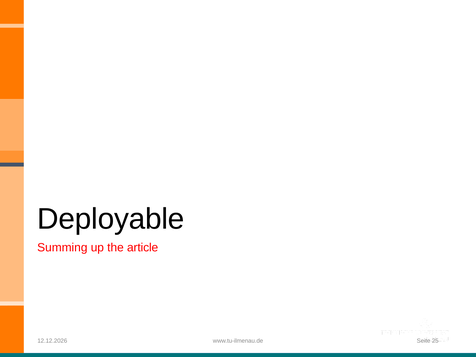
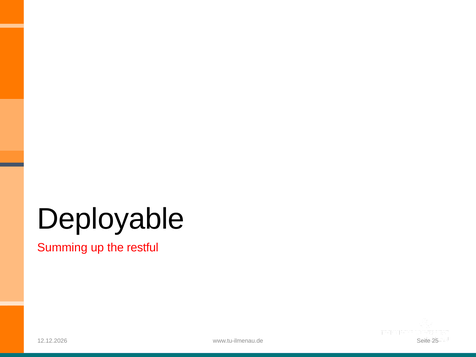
article: article -> restful (143, 248)
